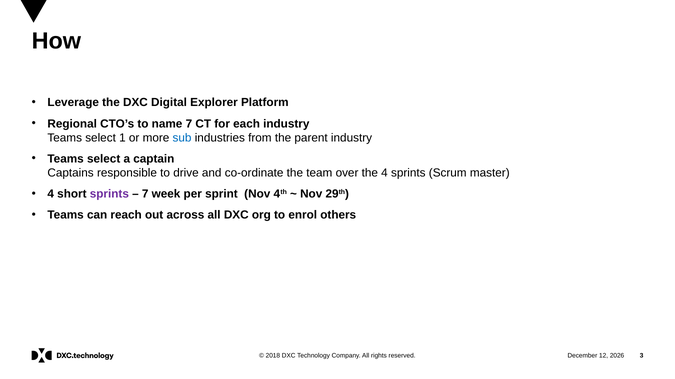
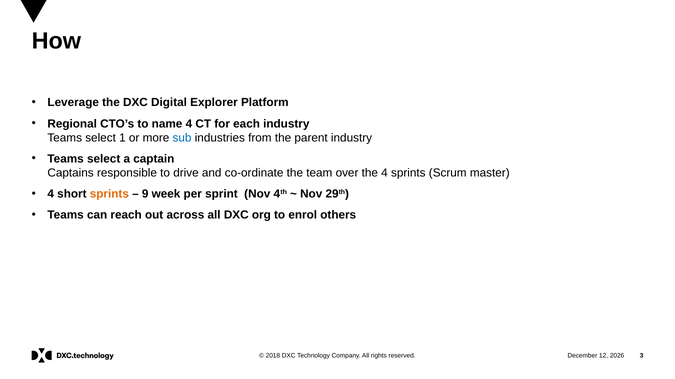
name 7: 7 -> 4 (189, 124)
sprints colour: purple -> orange (109, 194)
7: 7 -> 9 (145, 194)
